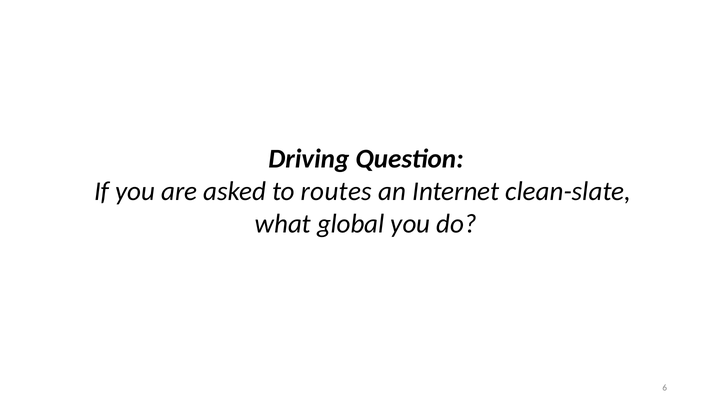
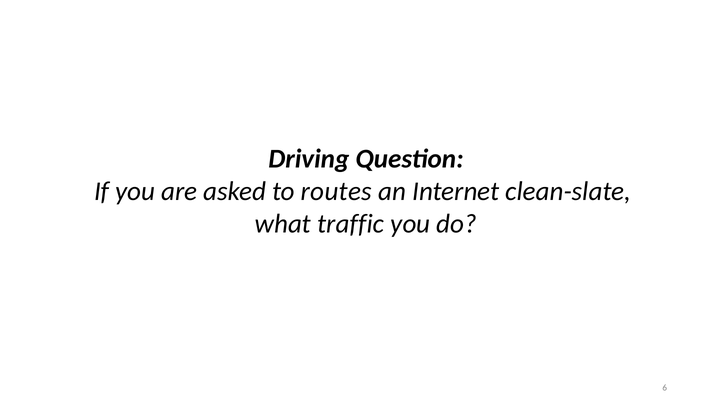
global: global -> traffic (351, 224)
